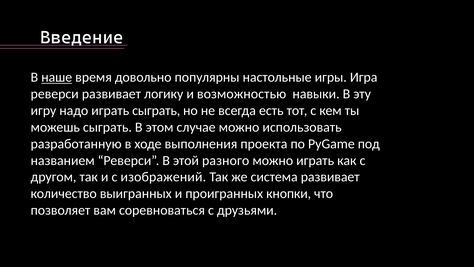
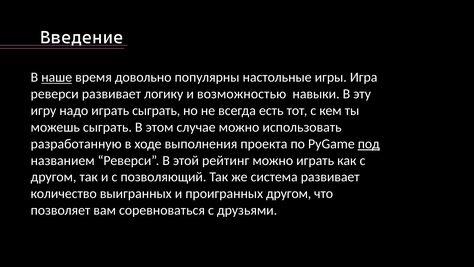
под underline: none -> present (369, 144)
разного: разного -> рейтинг (226, 160)
изображений: изображений -> позволяющий (163, 177)
проигранных кнопки: кнопки -> другом (289, 193)
